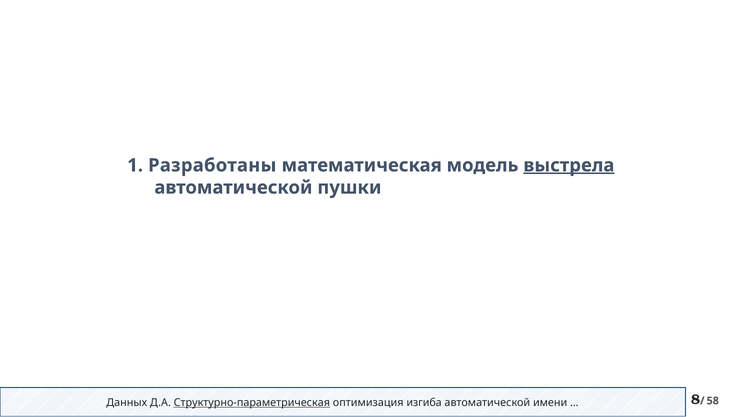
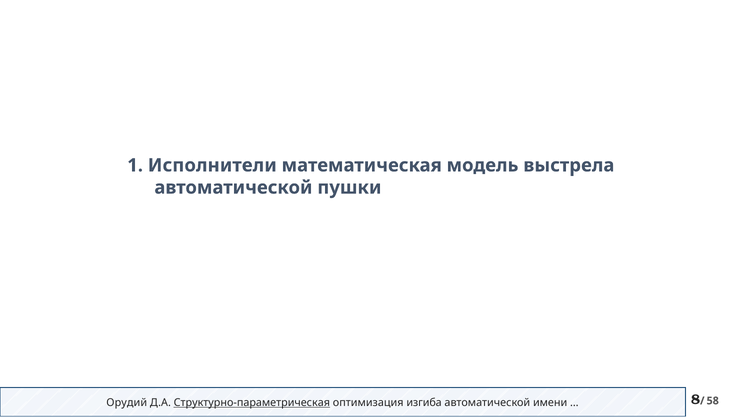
Разработаны: Разработаны -> Исполнители (212, 165)
выстрела underline: present -> none (569, 165)
Данных: Данных -> Орудий (127, 403)
